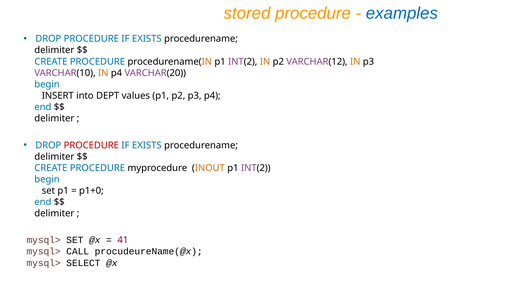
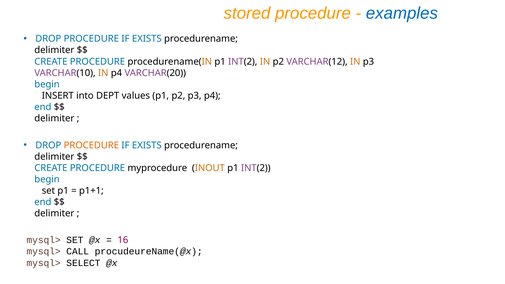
PROCEDURE colour: red -> orange (91, 145)
p1+0: p1+0 -> p1+1 (91, 191)
41: 41 -> 16 (123, 240)
